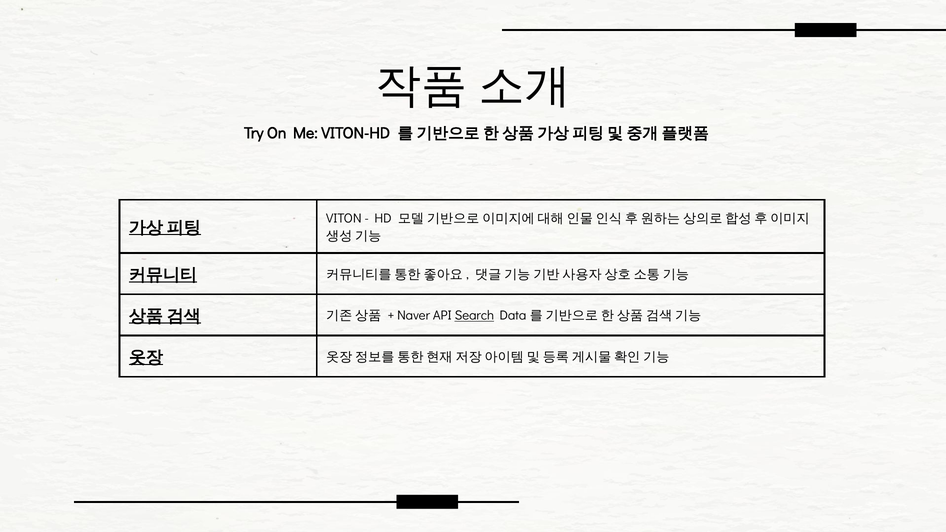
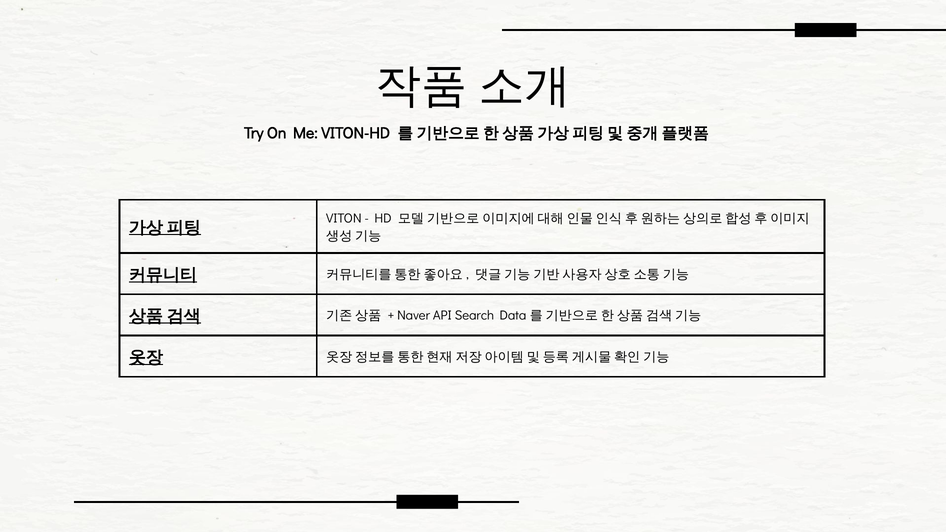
Search underline: present -> none (474, 316)
